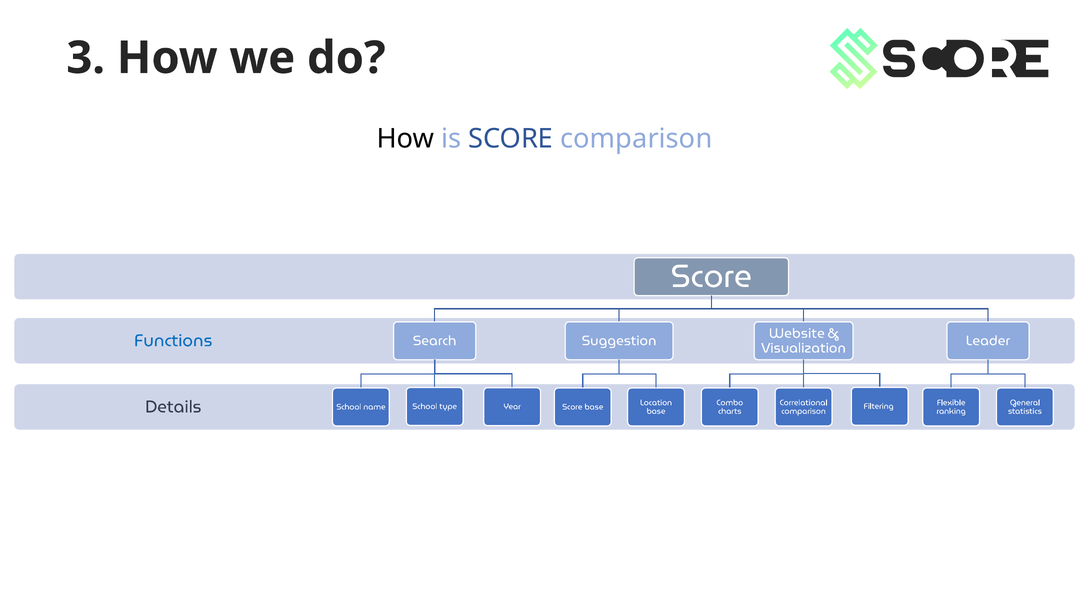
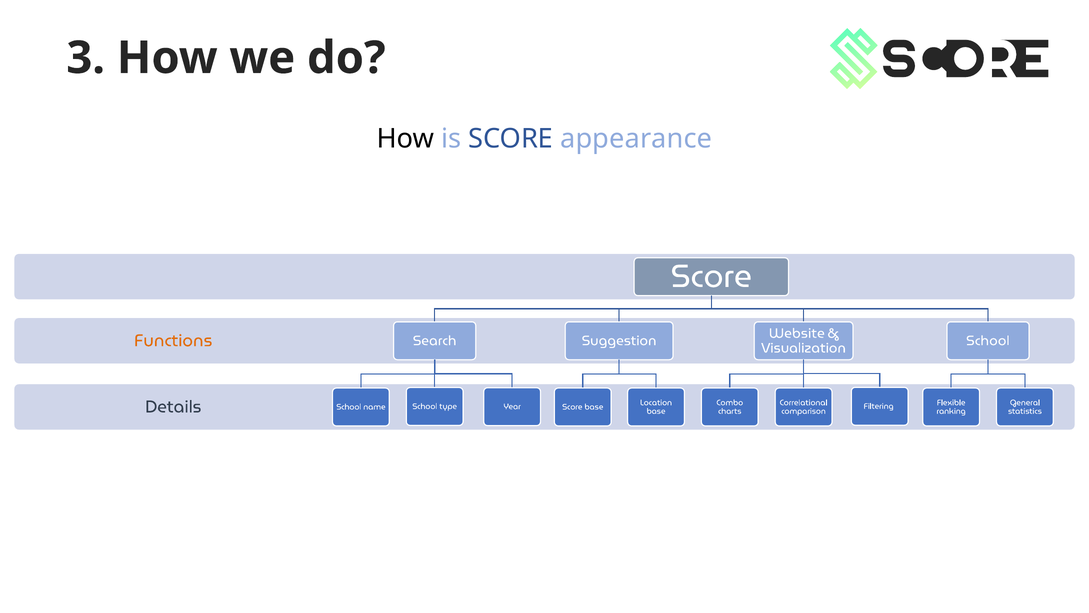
SCORE comparison: comparison -> appearance (636, 139)
Functions colour: blue -> orange (173, 340)
Leader: Leader -> School (988, 340)
